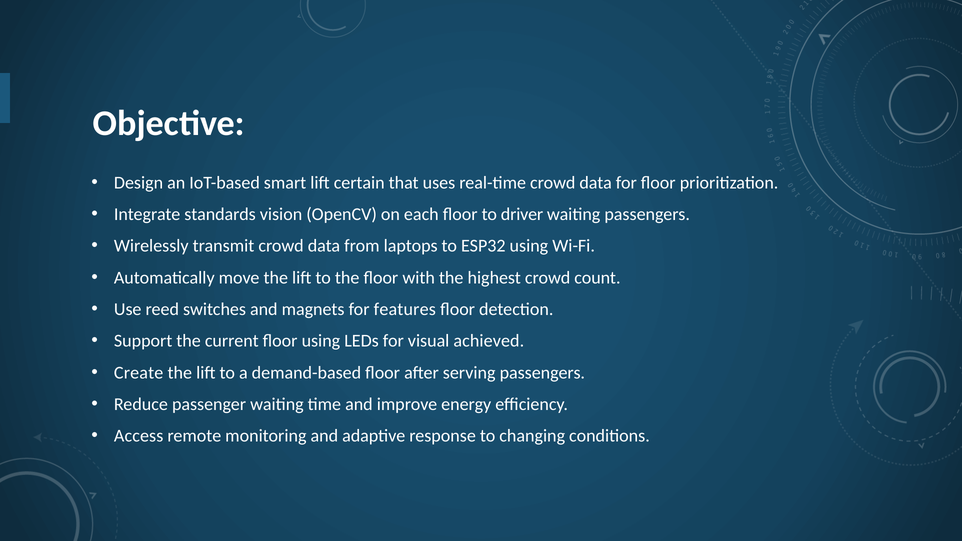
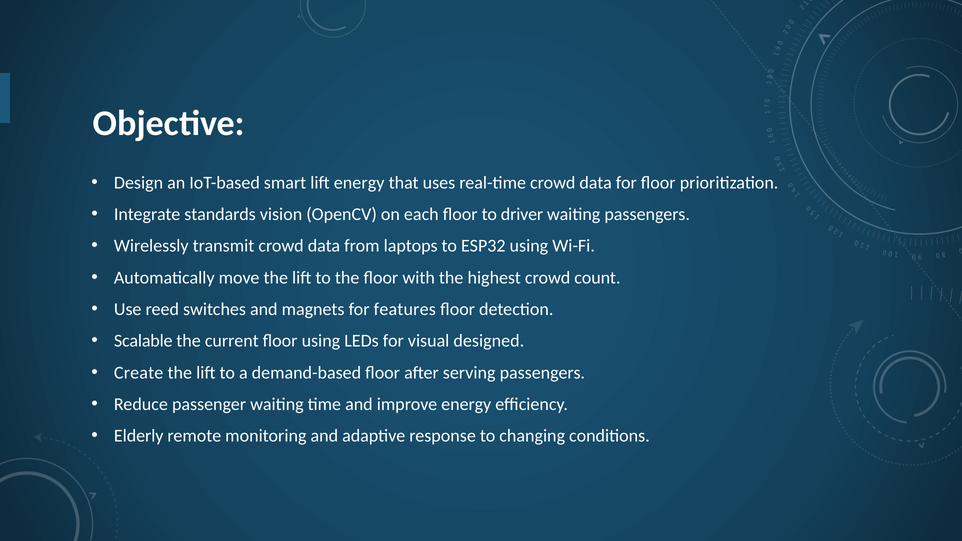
lift certain: certain -> energy (359, 183)
Support: Support -> Scalable (143, 341)
achieved: achieved -> designed (489, 341)
Access: Access -> Elderly (139, 436)
